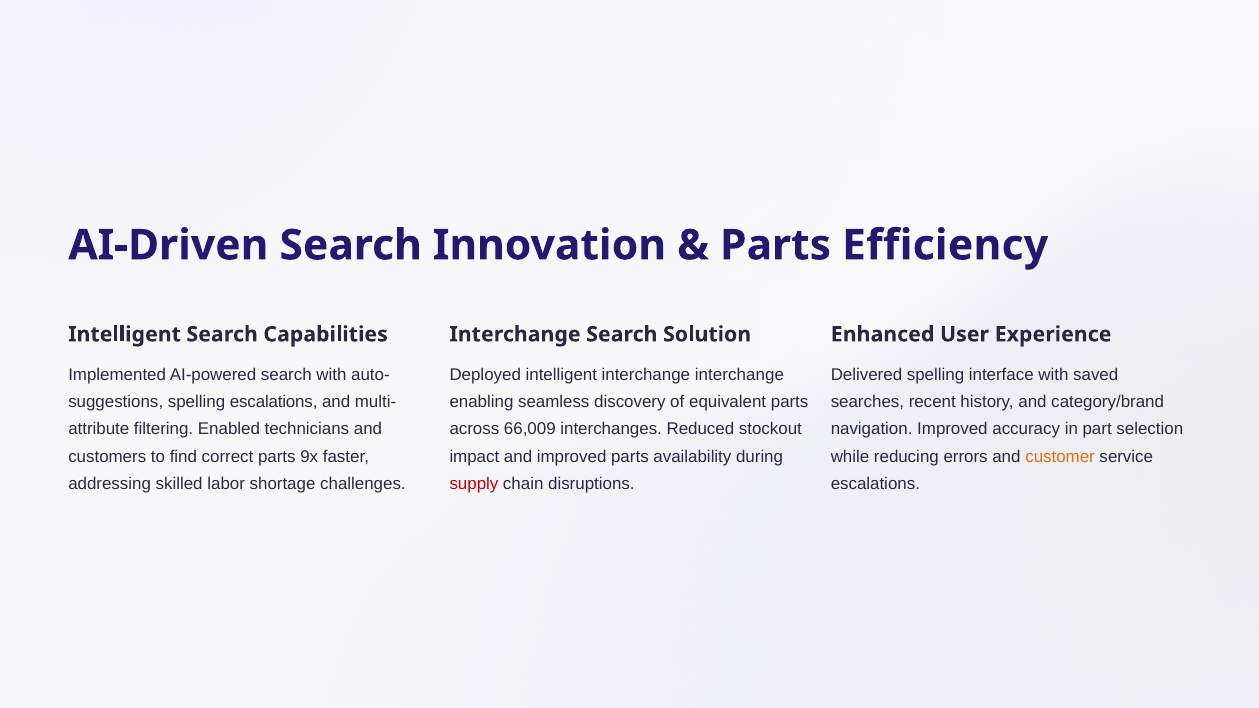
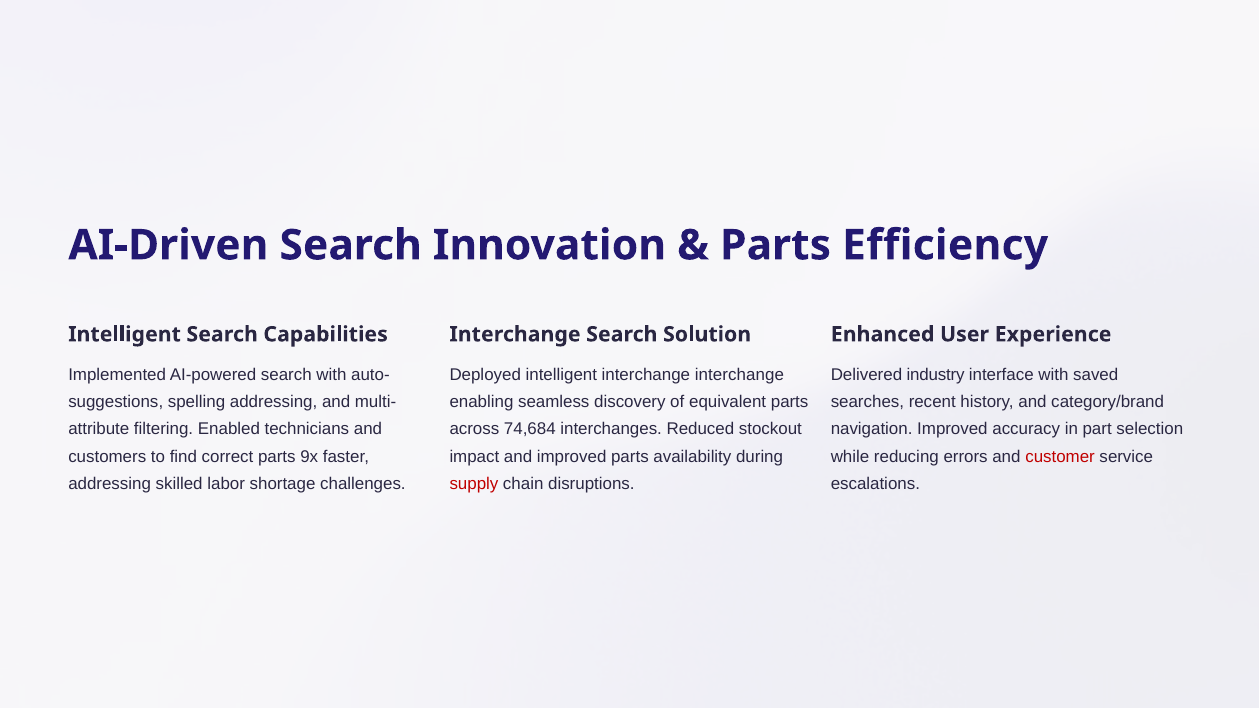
Delivered spelling: spelling -> industry (936, 375)
spelling escalations: escalations -> addressing (274, 402)
66,009: 66,009 -> 74,684 (530, 430)
customer colour: orange -> red (1060, 457)
